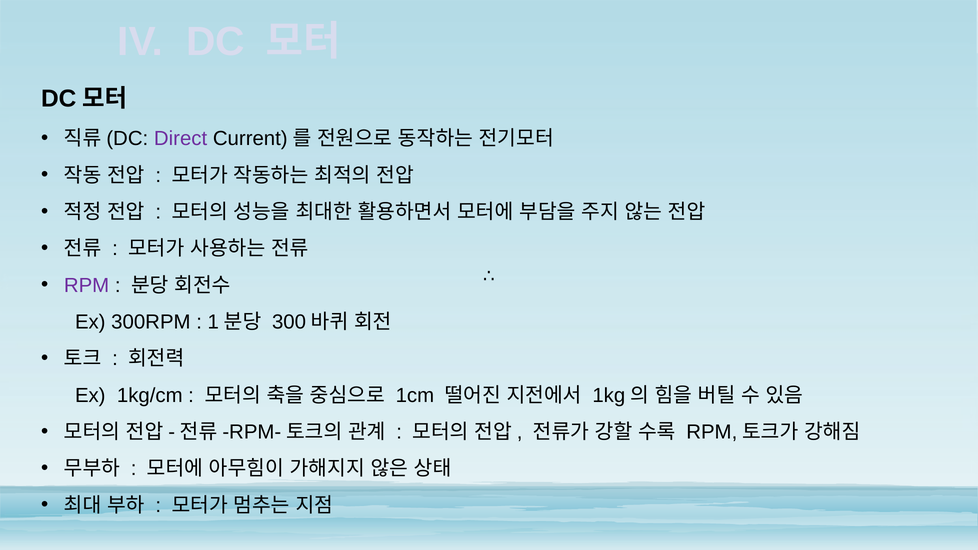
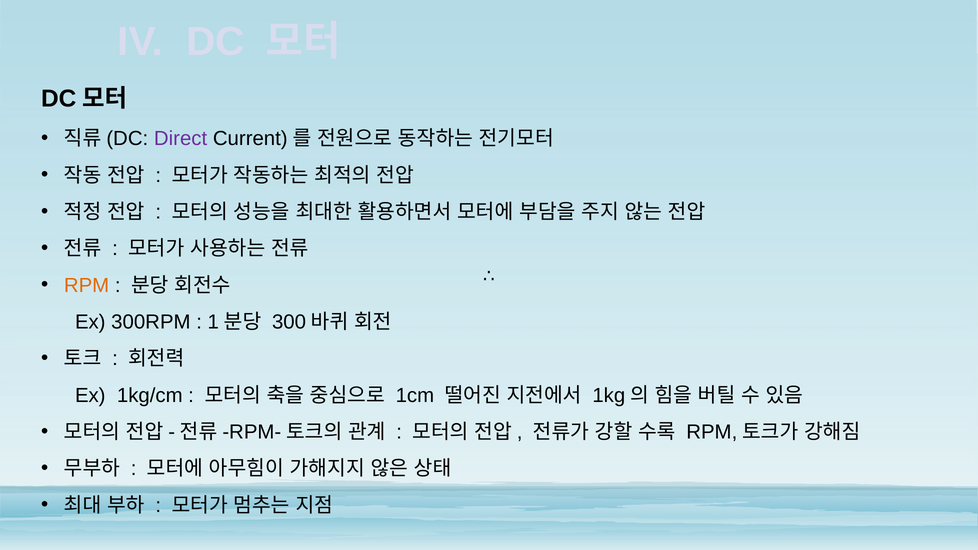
RPM colour: purple -> orange (87, 285)
